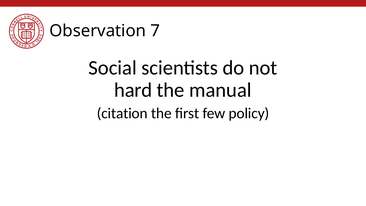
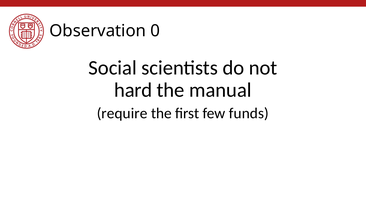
7: 7 -> 0 (155, 31)
citation: citation -> require (122, 113)
policy: policy -> funds (249, 113)
